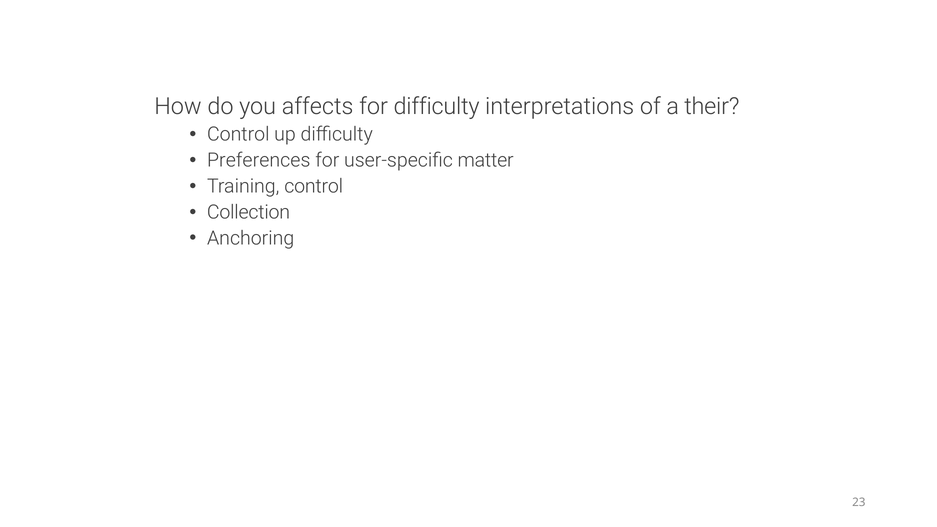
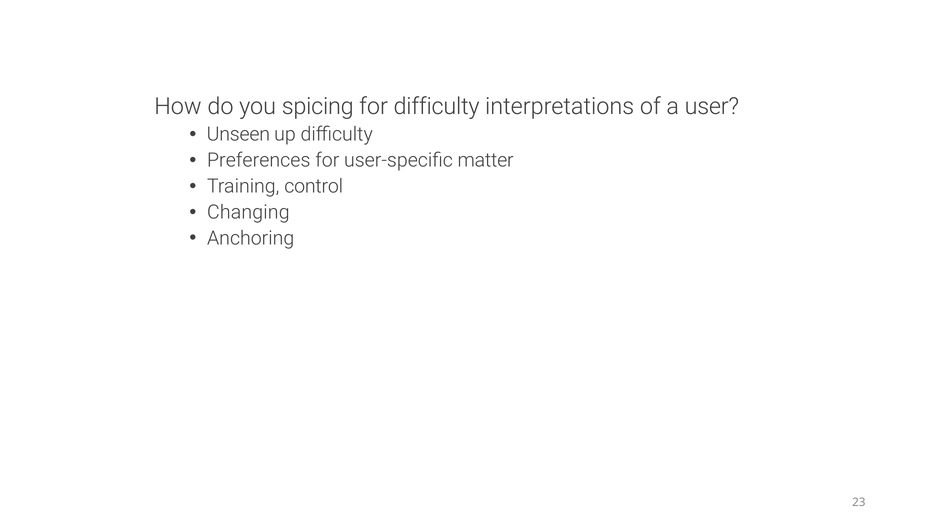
affects: affects -> spicing (318, 106)
their: their -> user (712, 106)
Control: Control -> Unseen (238, 135)
Collection: Collection -> Changing (248, 212)
